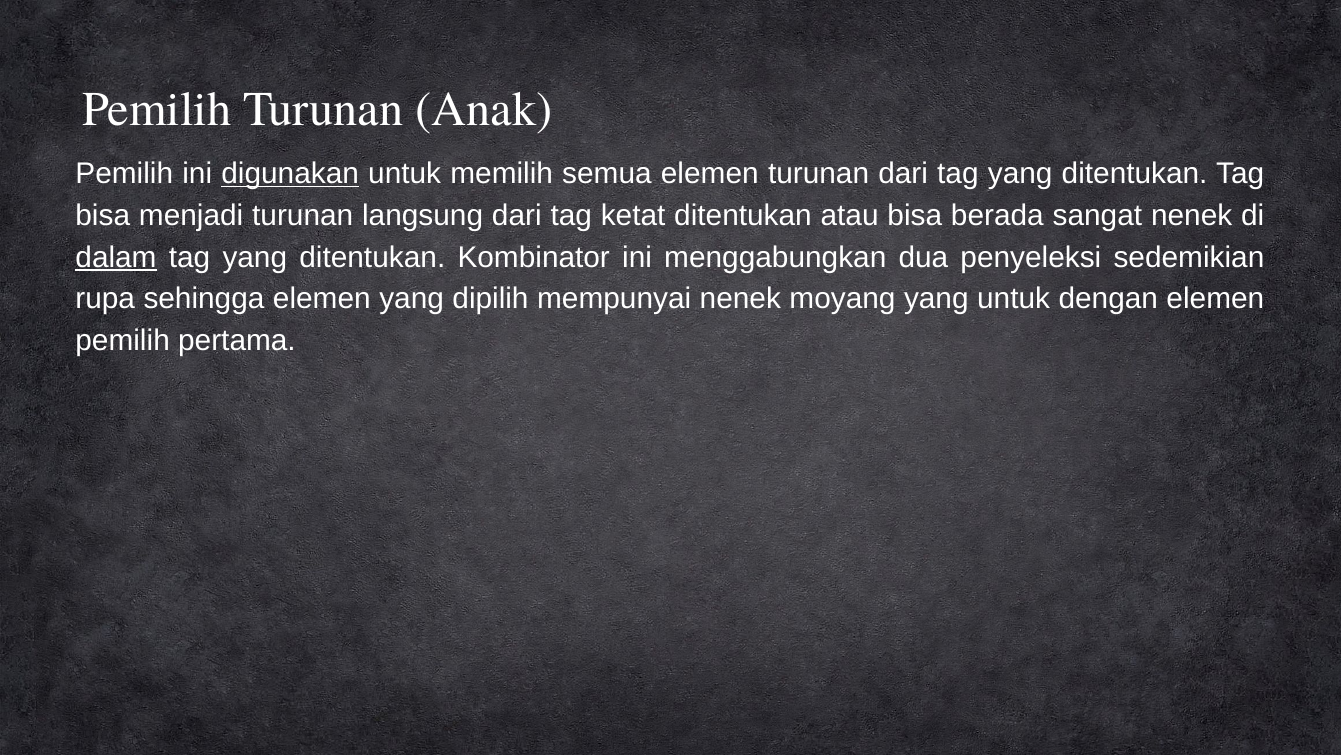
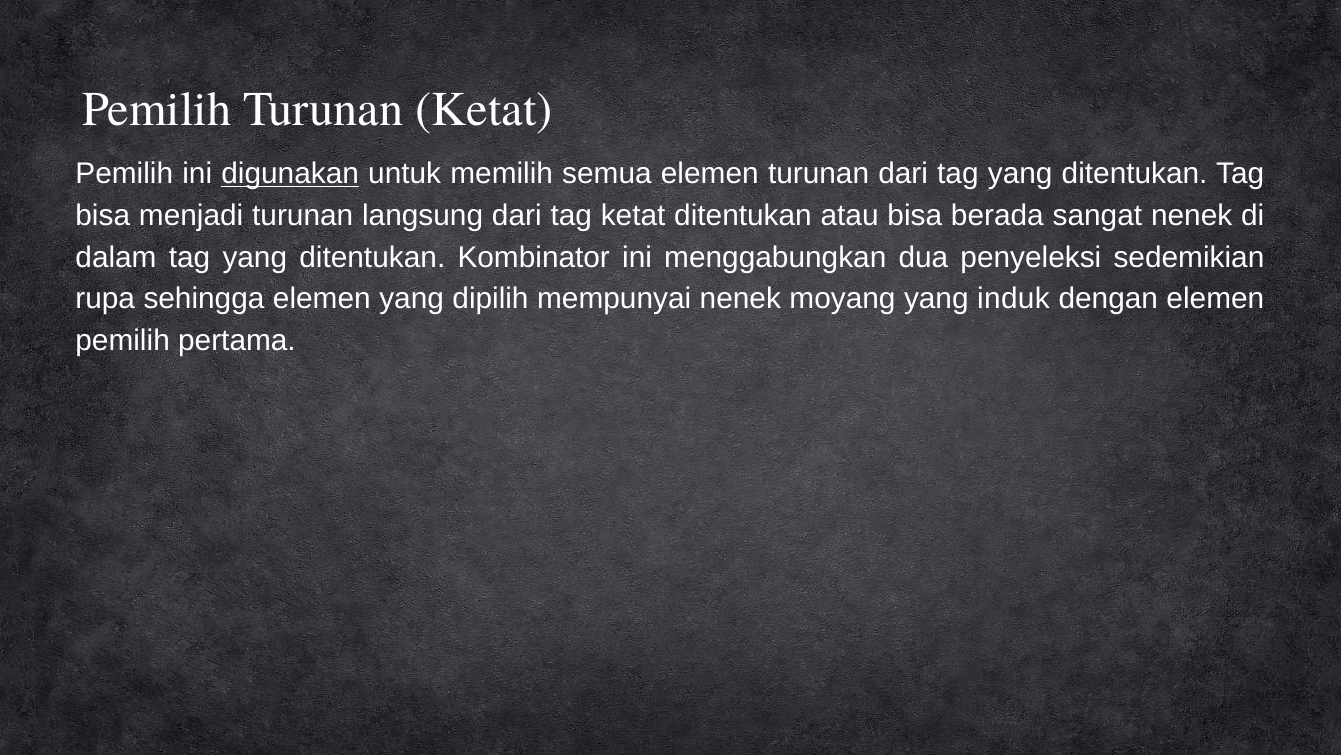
Turunan Anak: Anak -> Ketat (484, 110)
dalam underline: present -> none (116, 257)
yang untuk: untuk -> induk (1013, 299)
